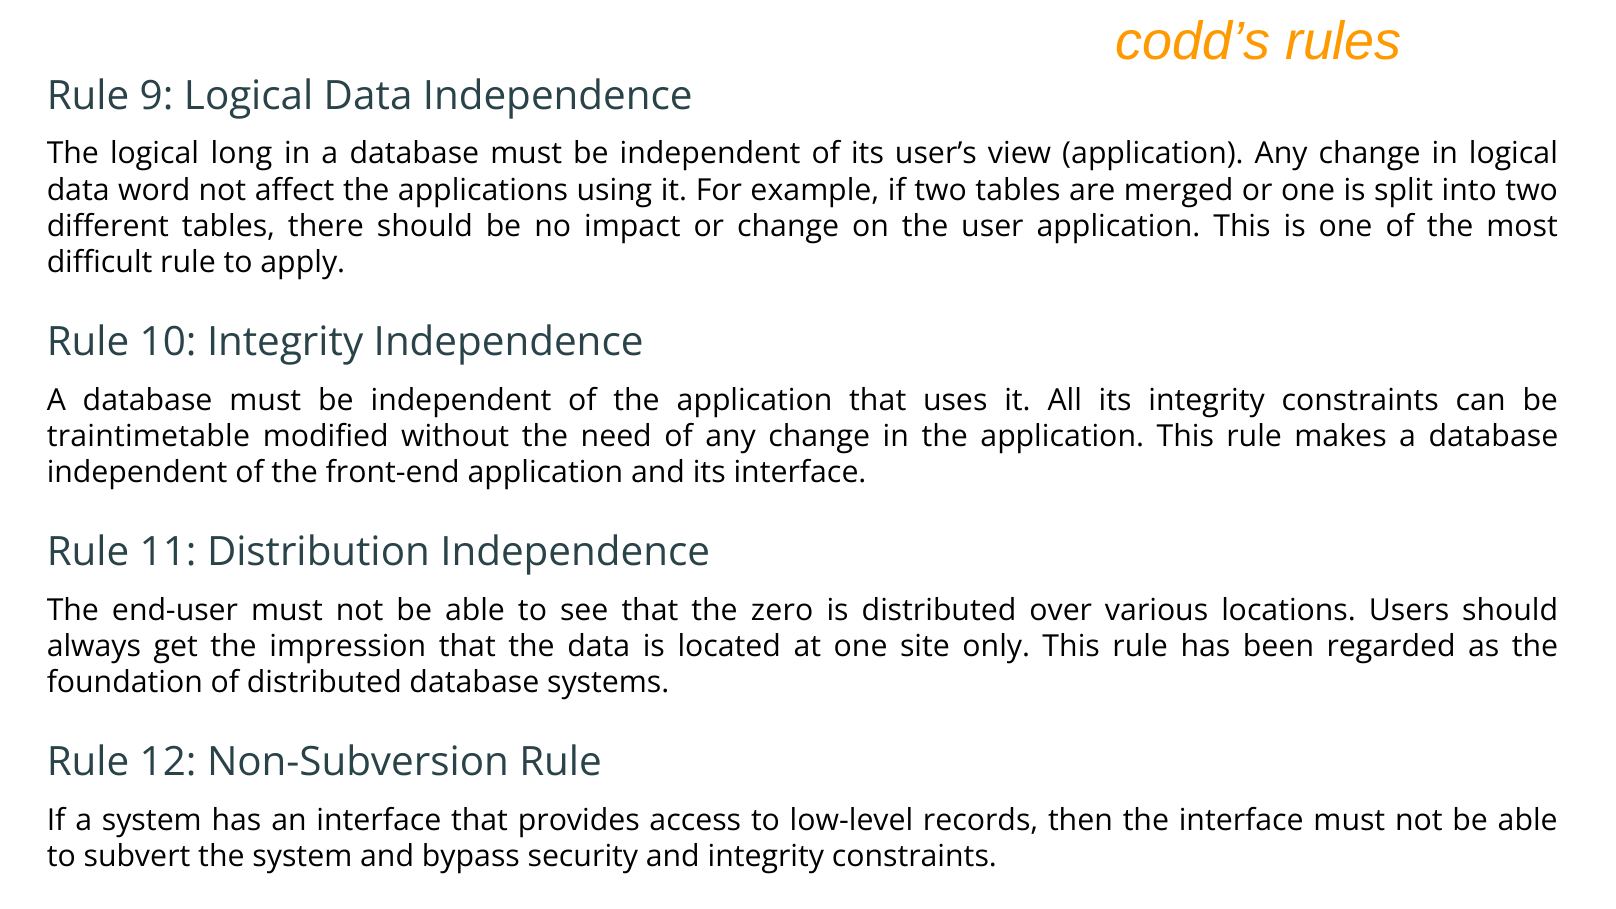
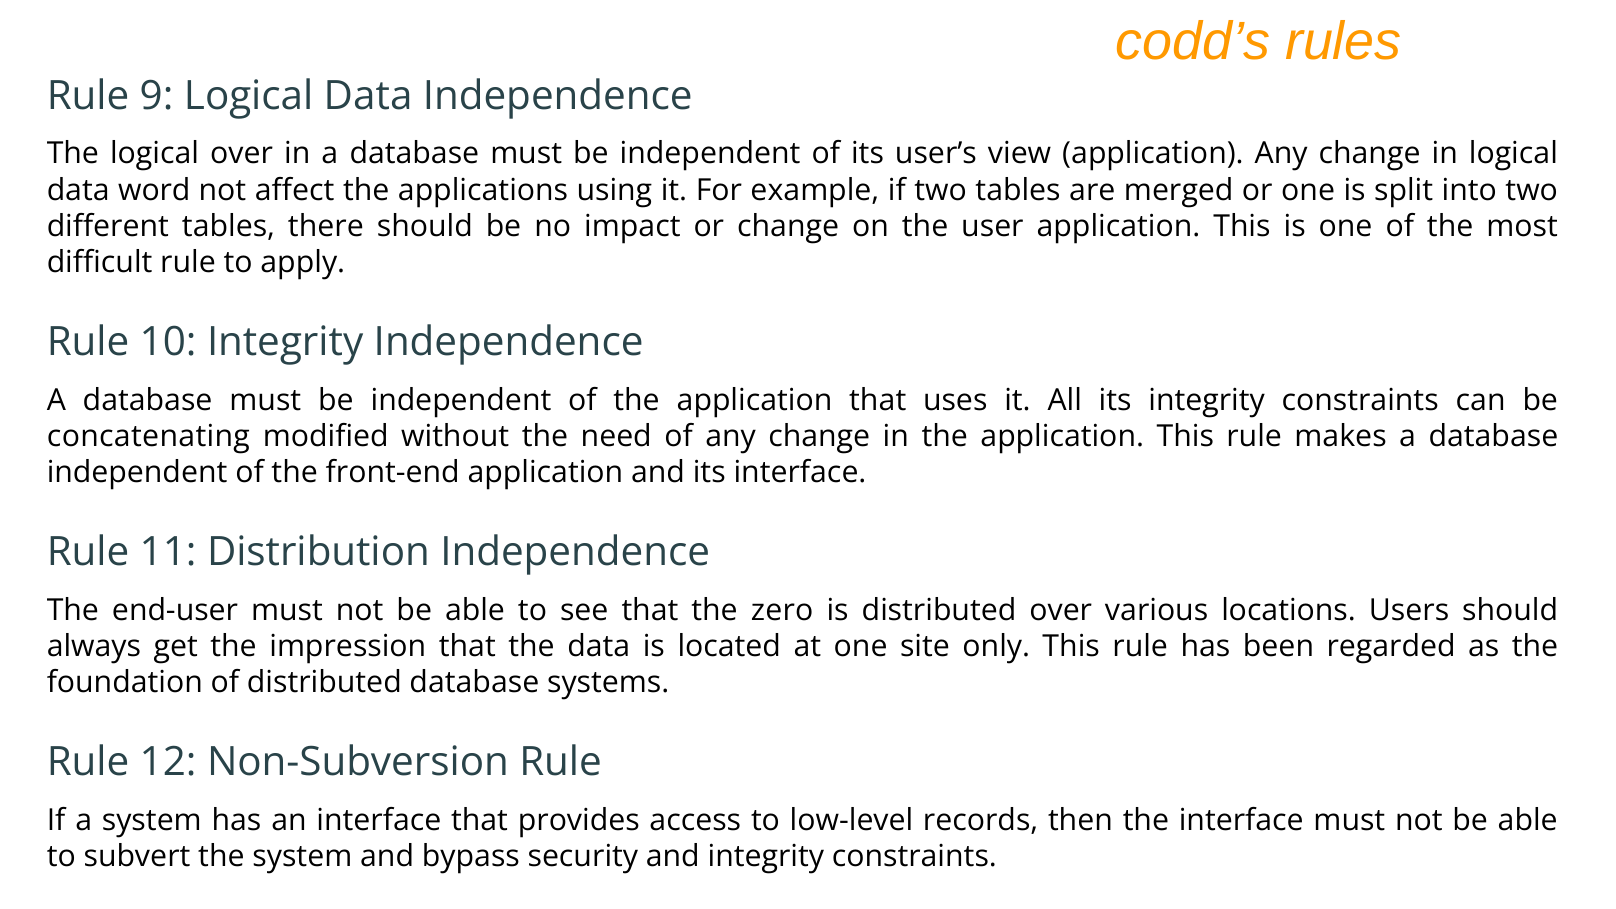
logical long: long -> over (242, 154)
traintimetable: traintimetable -> concatenating (148, 437)
